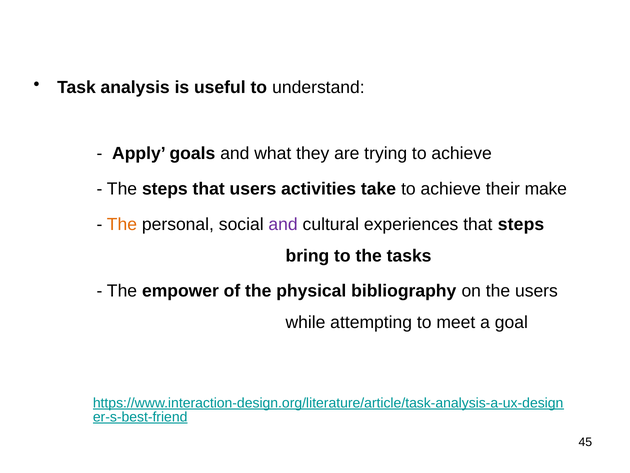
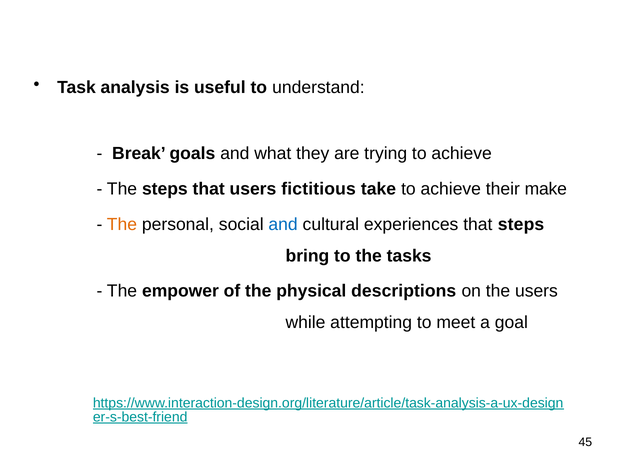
Apply: Apply -> Break (139, 153)
activities: activities -> fictitious (319, 189)
and colour: purple -> blue (283, 224)
bibliography: bibliography -> descriptions (404, 291)
